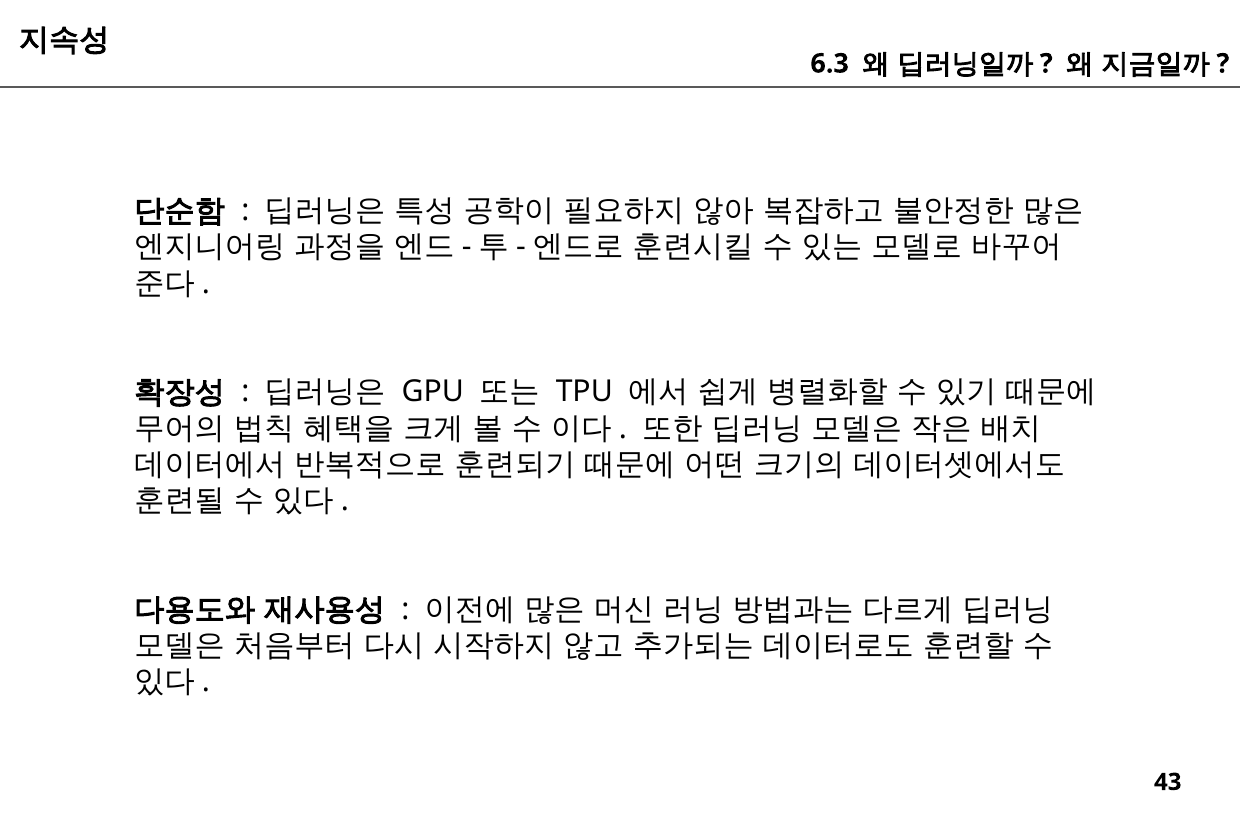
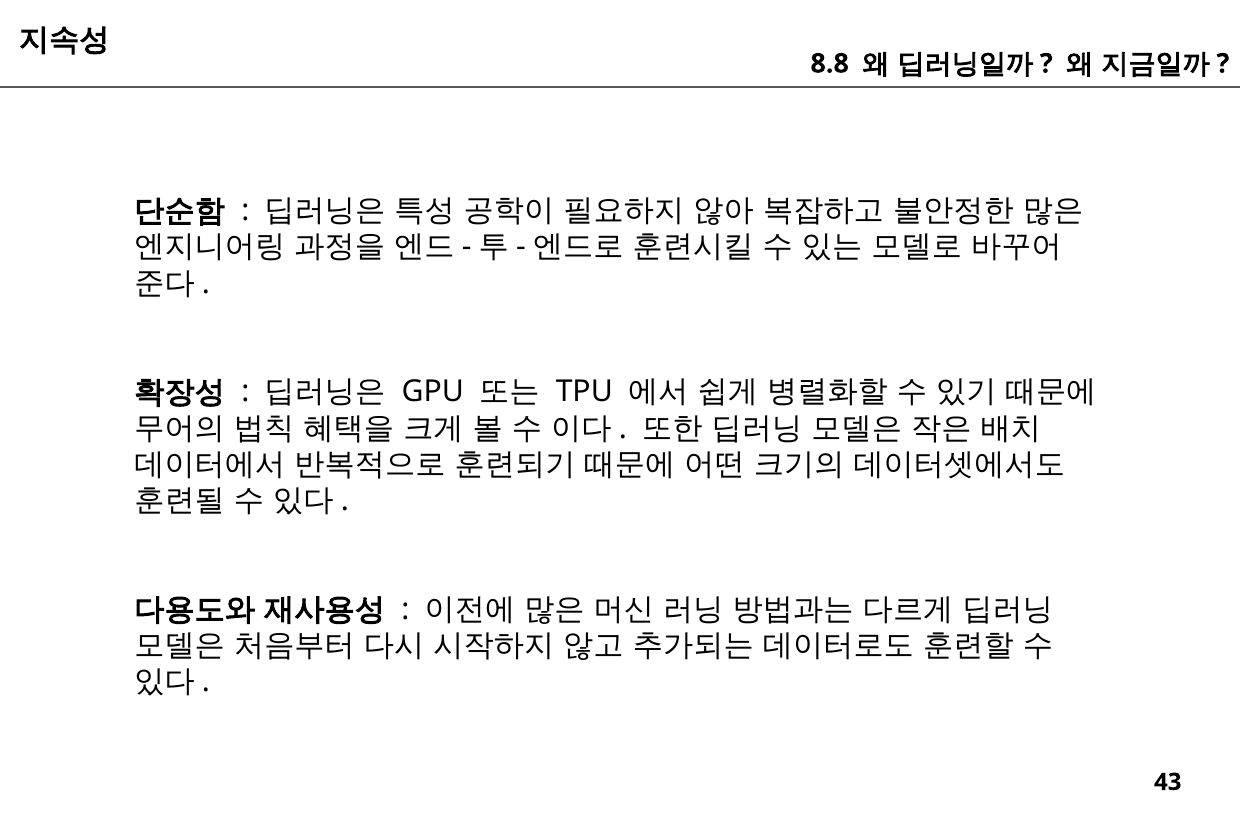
6.3: 6.3 -> 8.8 (830, 64)
